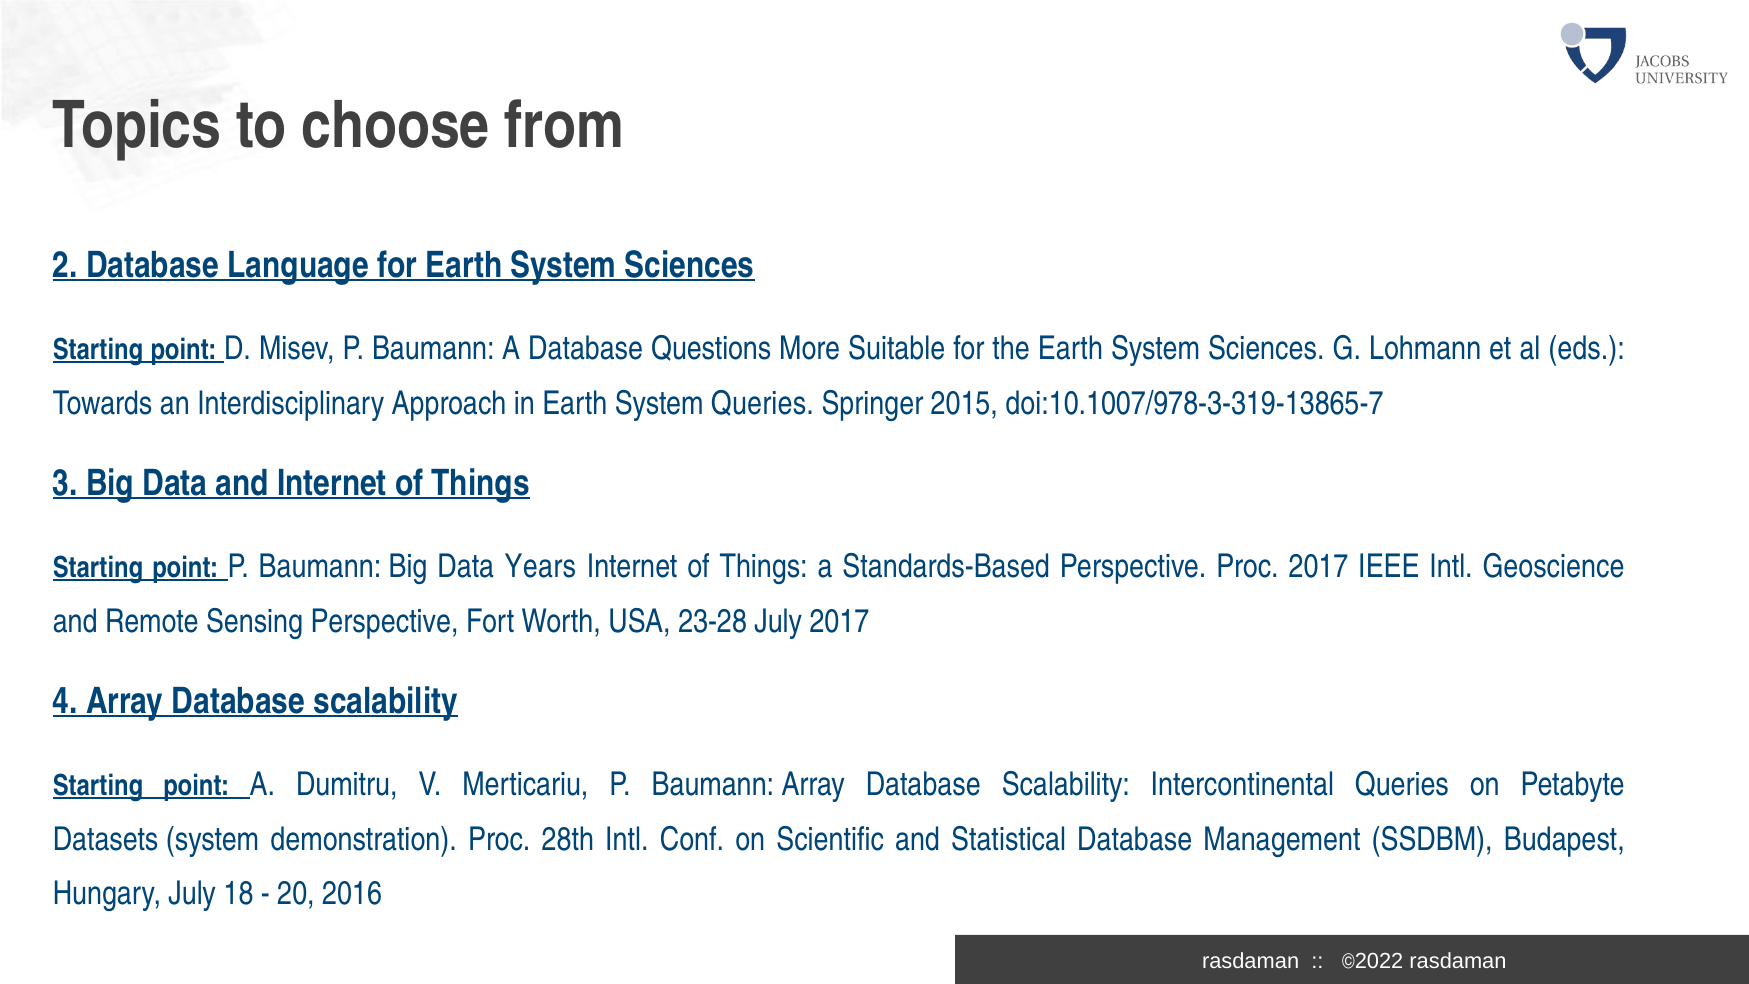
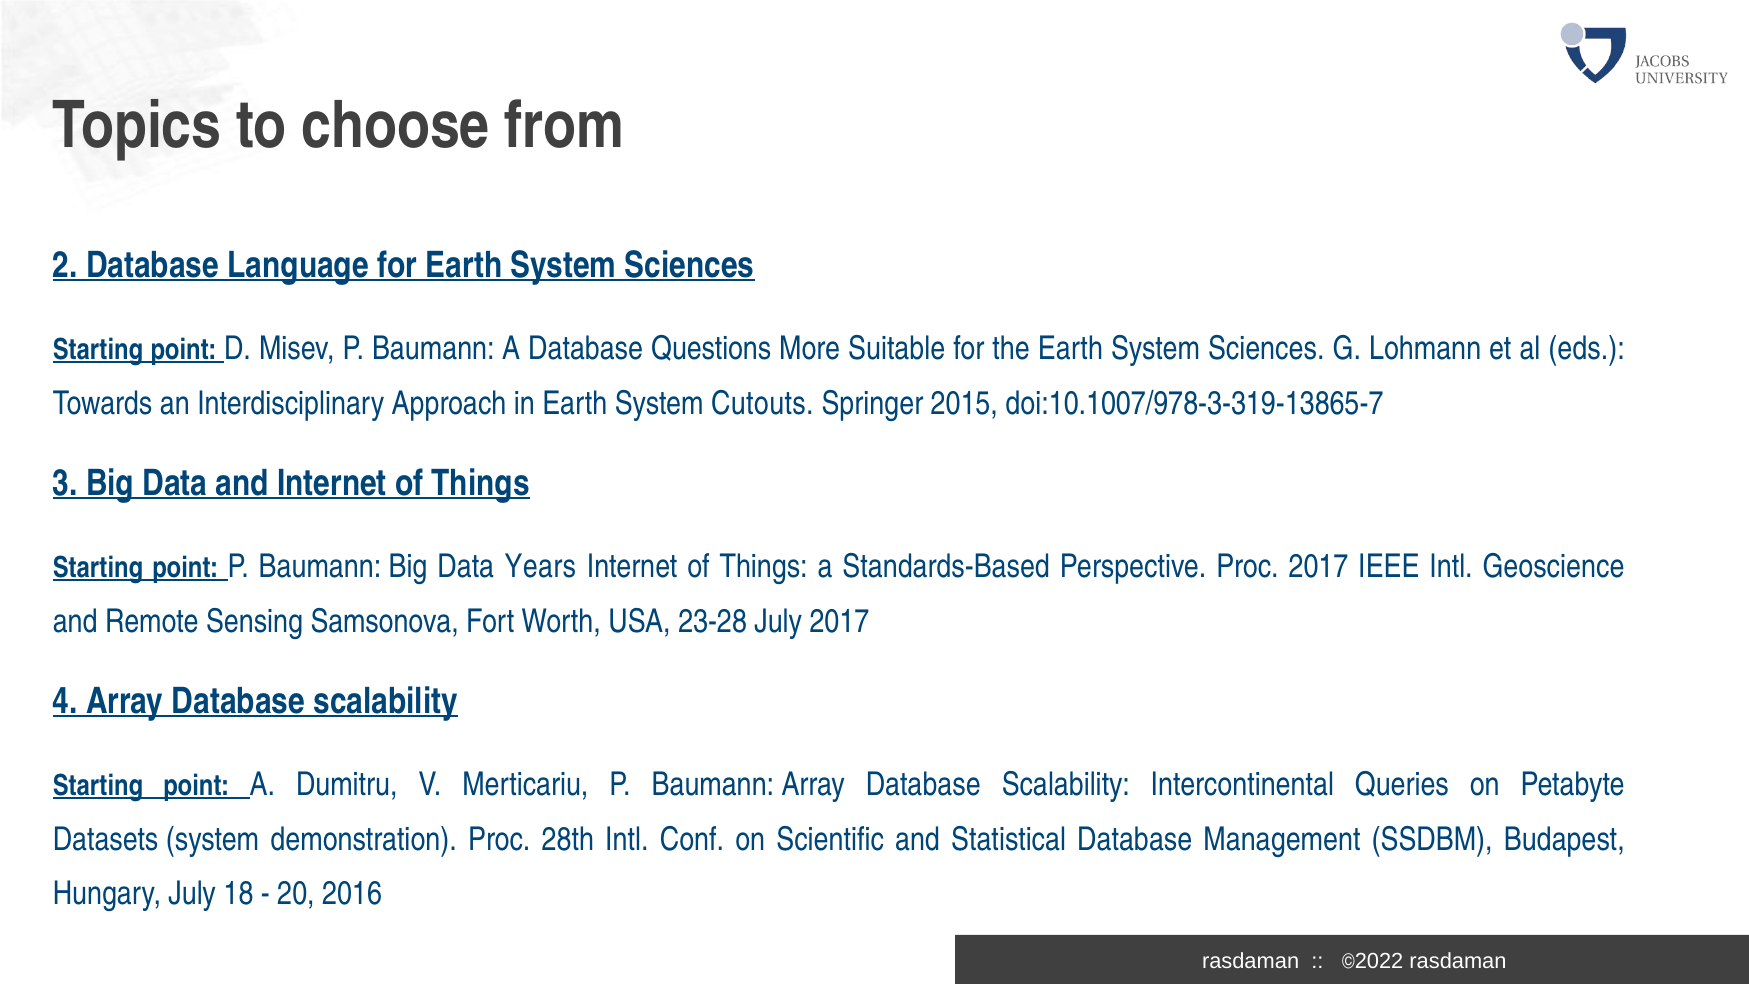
System Queries: Queries -> Cutouts (762, 403)
Sensing Perspective: Perspective -> Samsonova (385, 621)
